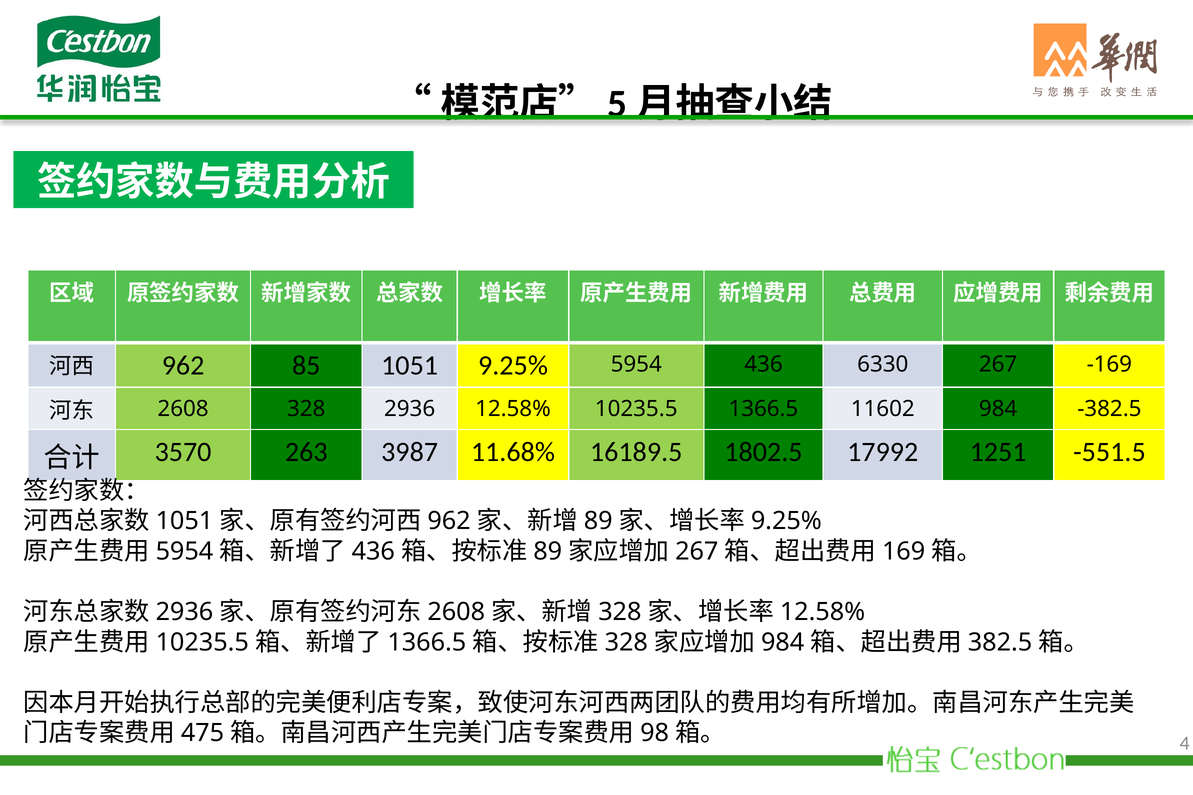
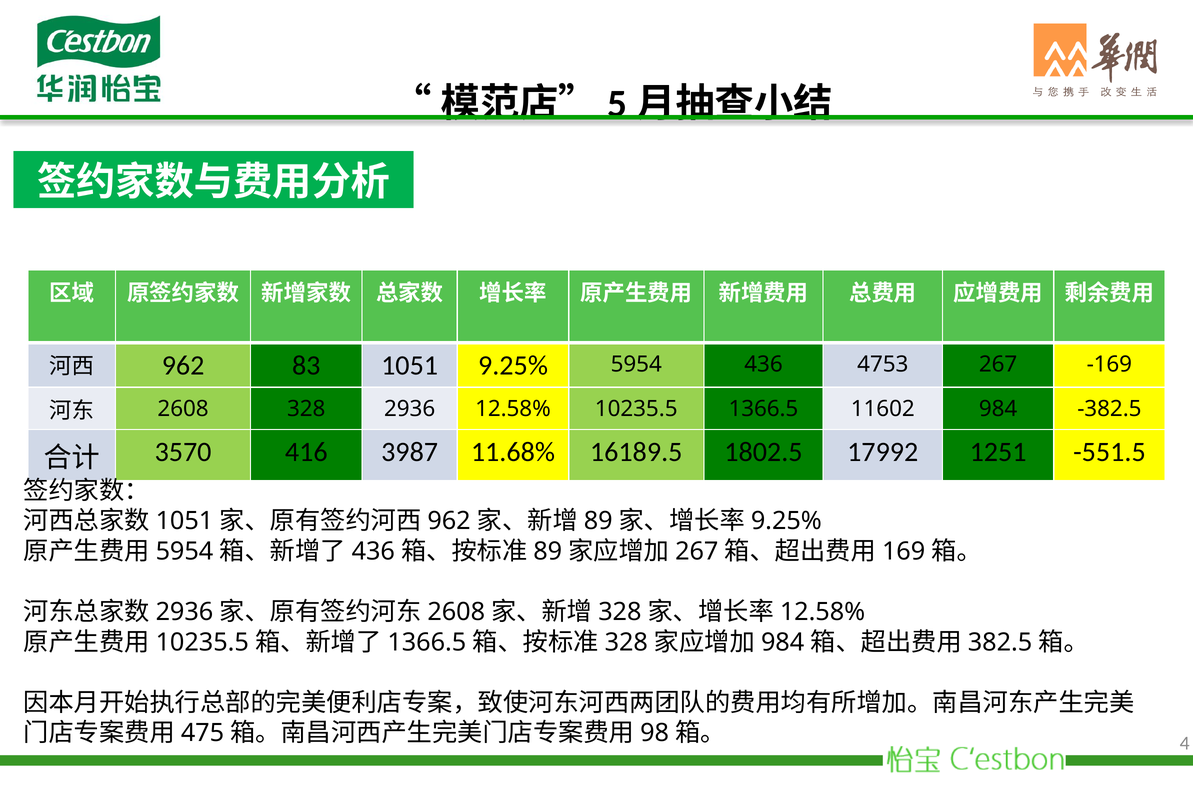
85: 85 -> 83 (306, 365)
6330: 6330 -> 4753 (883, 364)
263: 263 -> 416 (306, 452)
